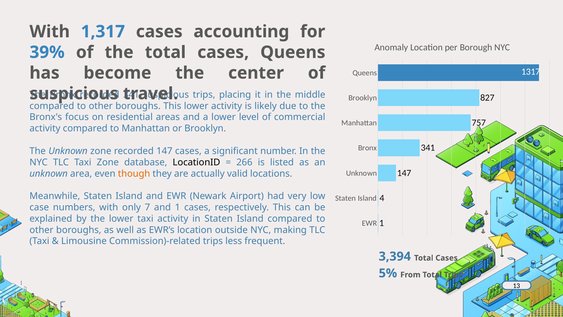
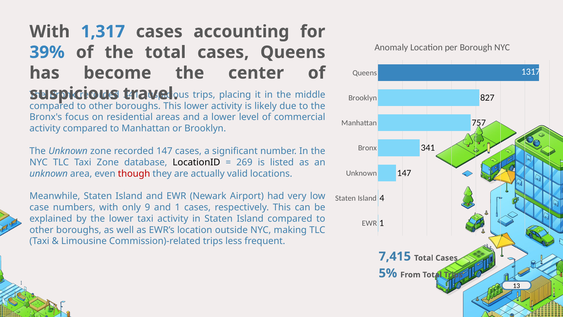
266: 266 -> 269 (244, 162)
though colour: orange -> red (134, 173)
7: 7 -> 9 (147, 207)
3,394: 3,394 -> 7,415 (395, 256)
